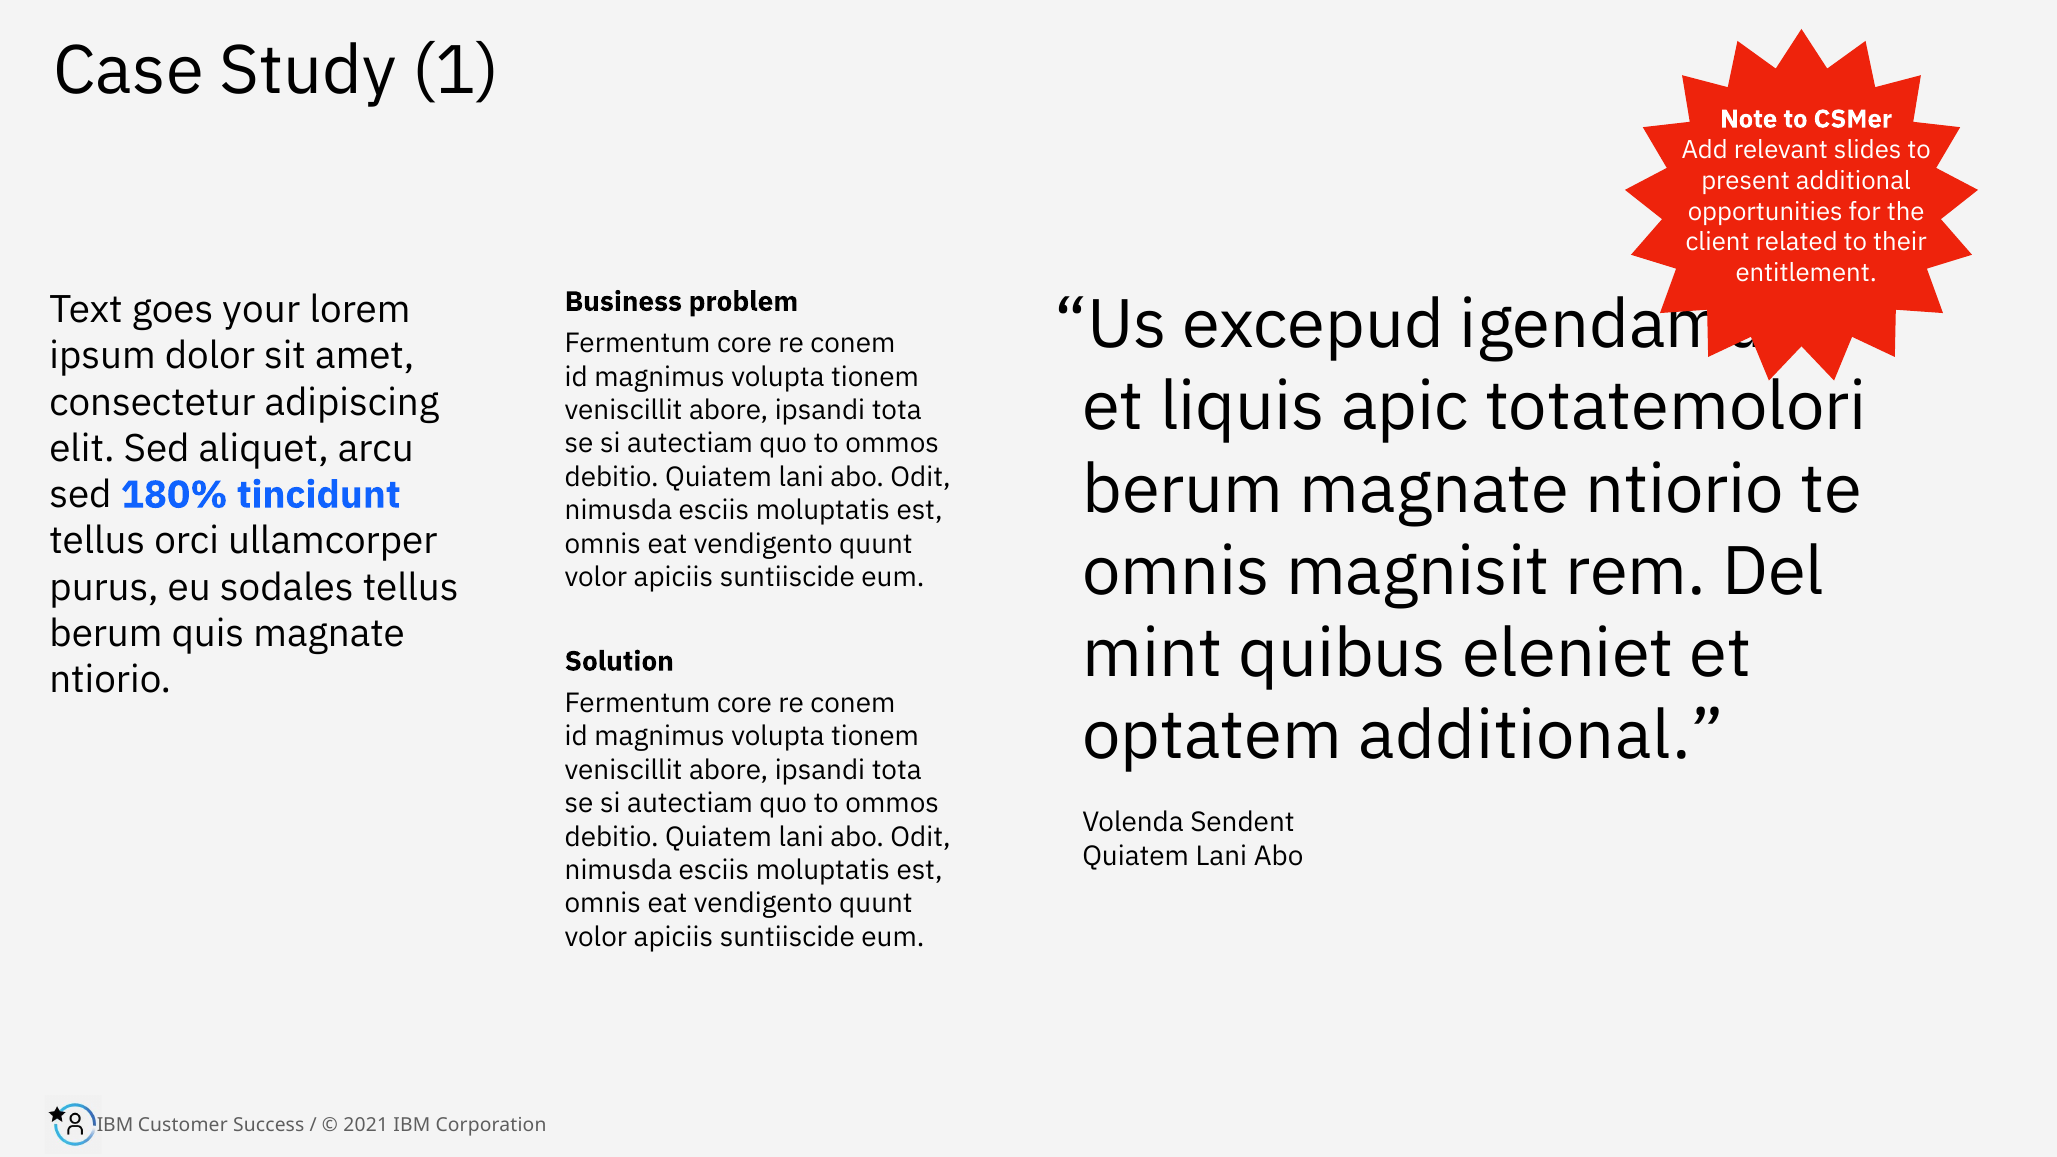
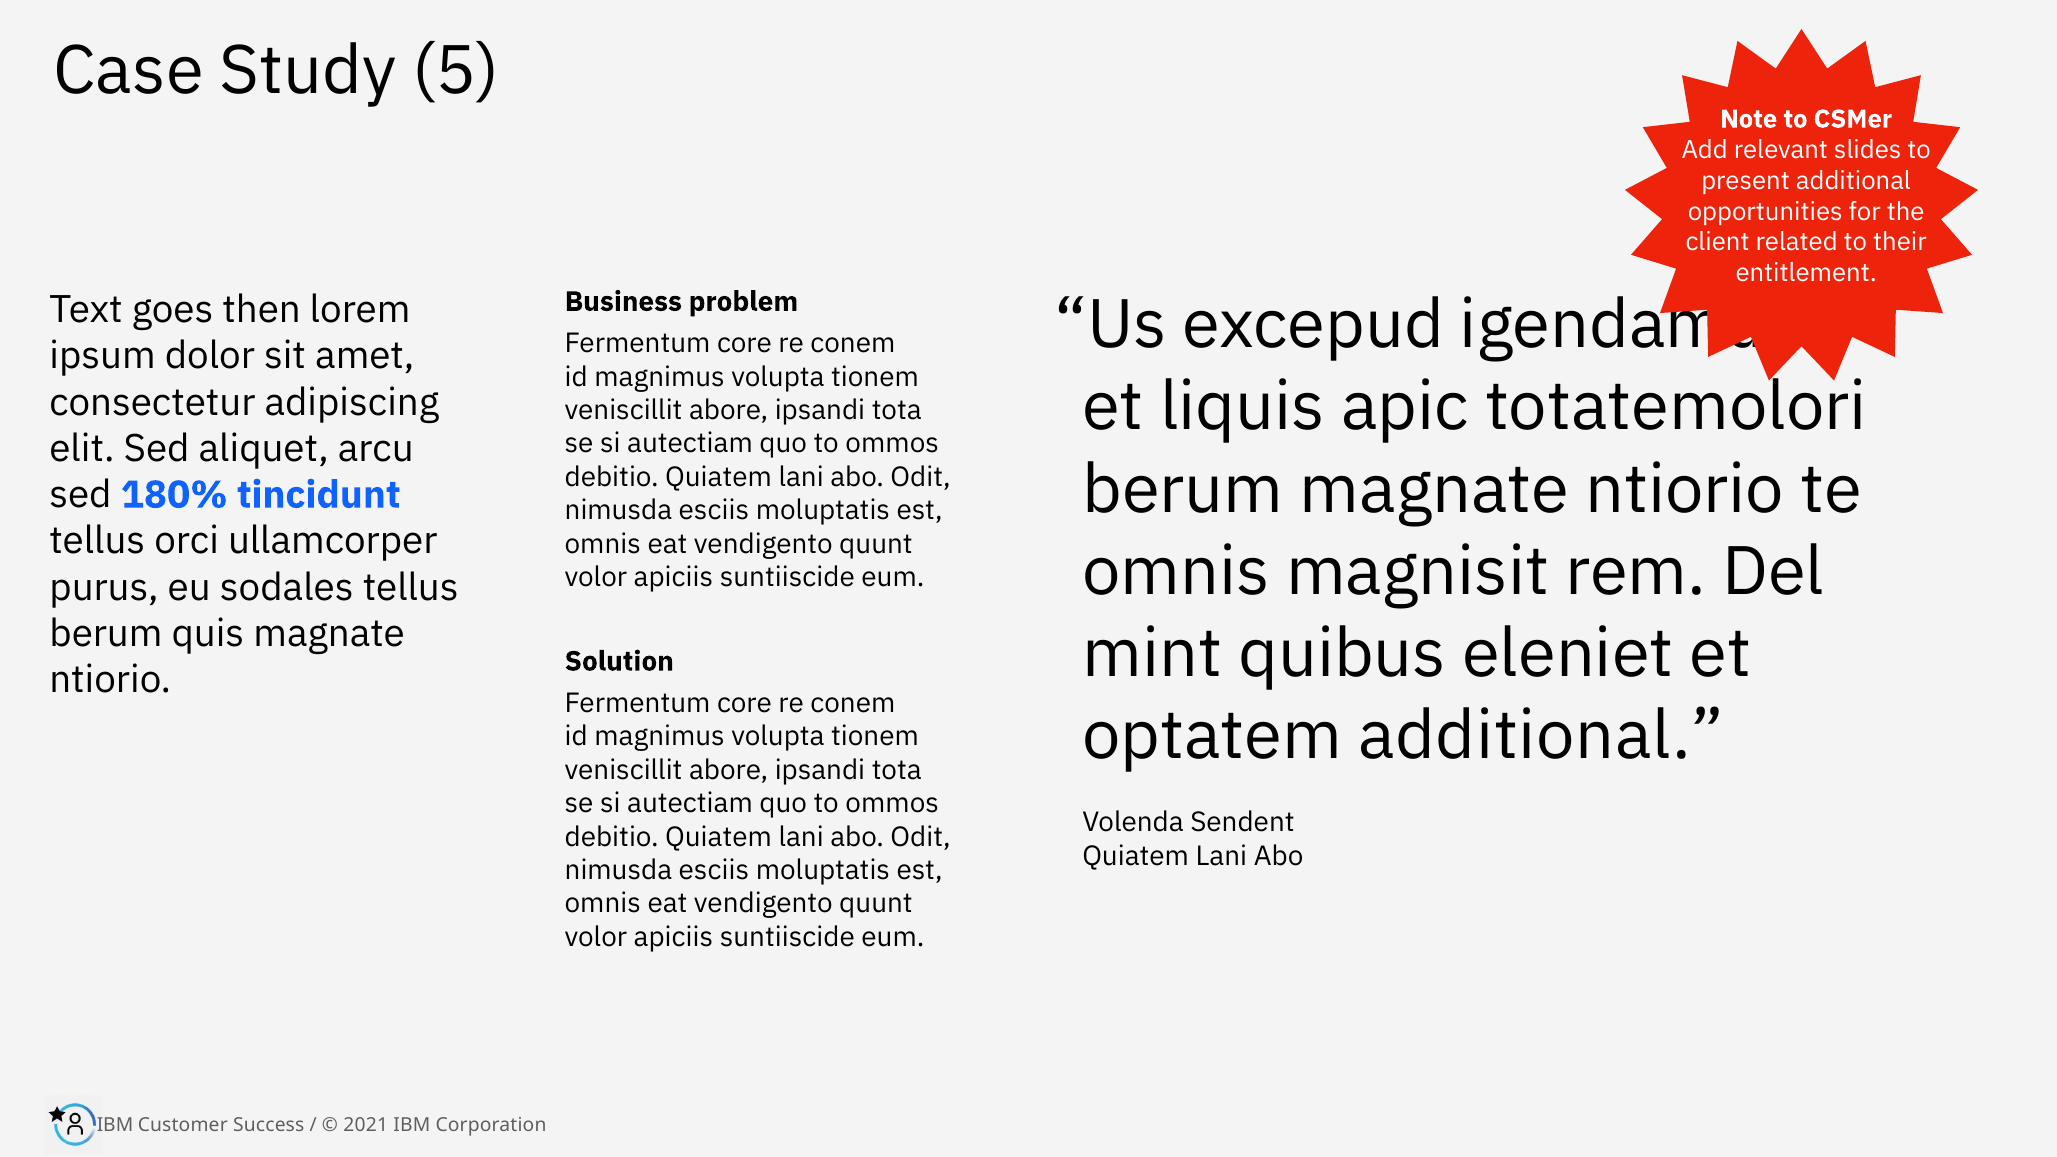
1: 1 -> 5 (456, 71)
your: your -> then (262, 310)
